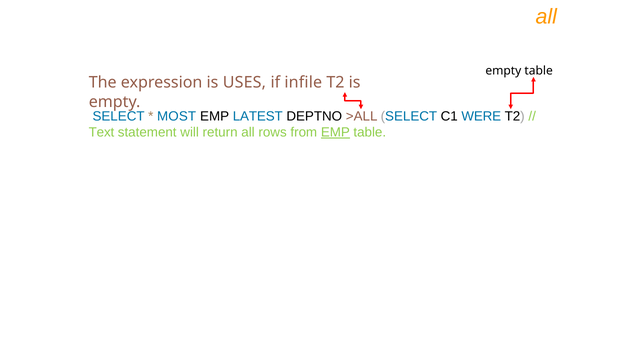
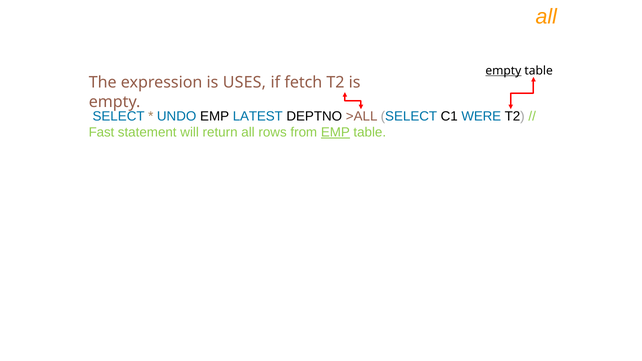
empty underline: none -> present (503, 71)
infile: infile -> fetch (303, 83)
MOST: MOST -> UNDO (177, 116)
Text: Text -> Fast (101, 132)
